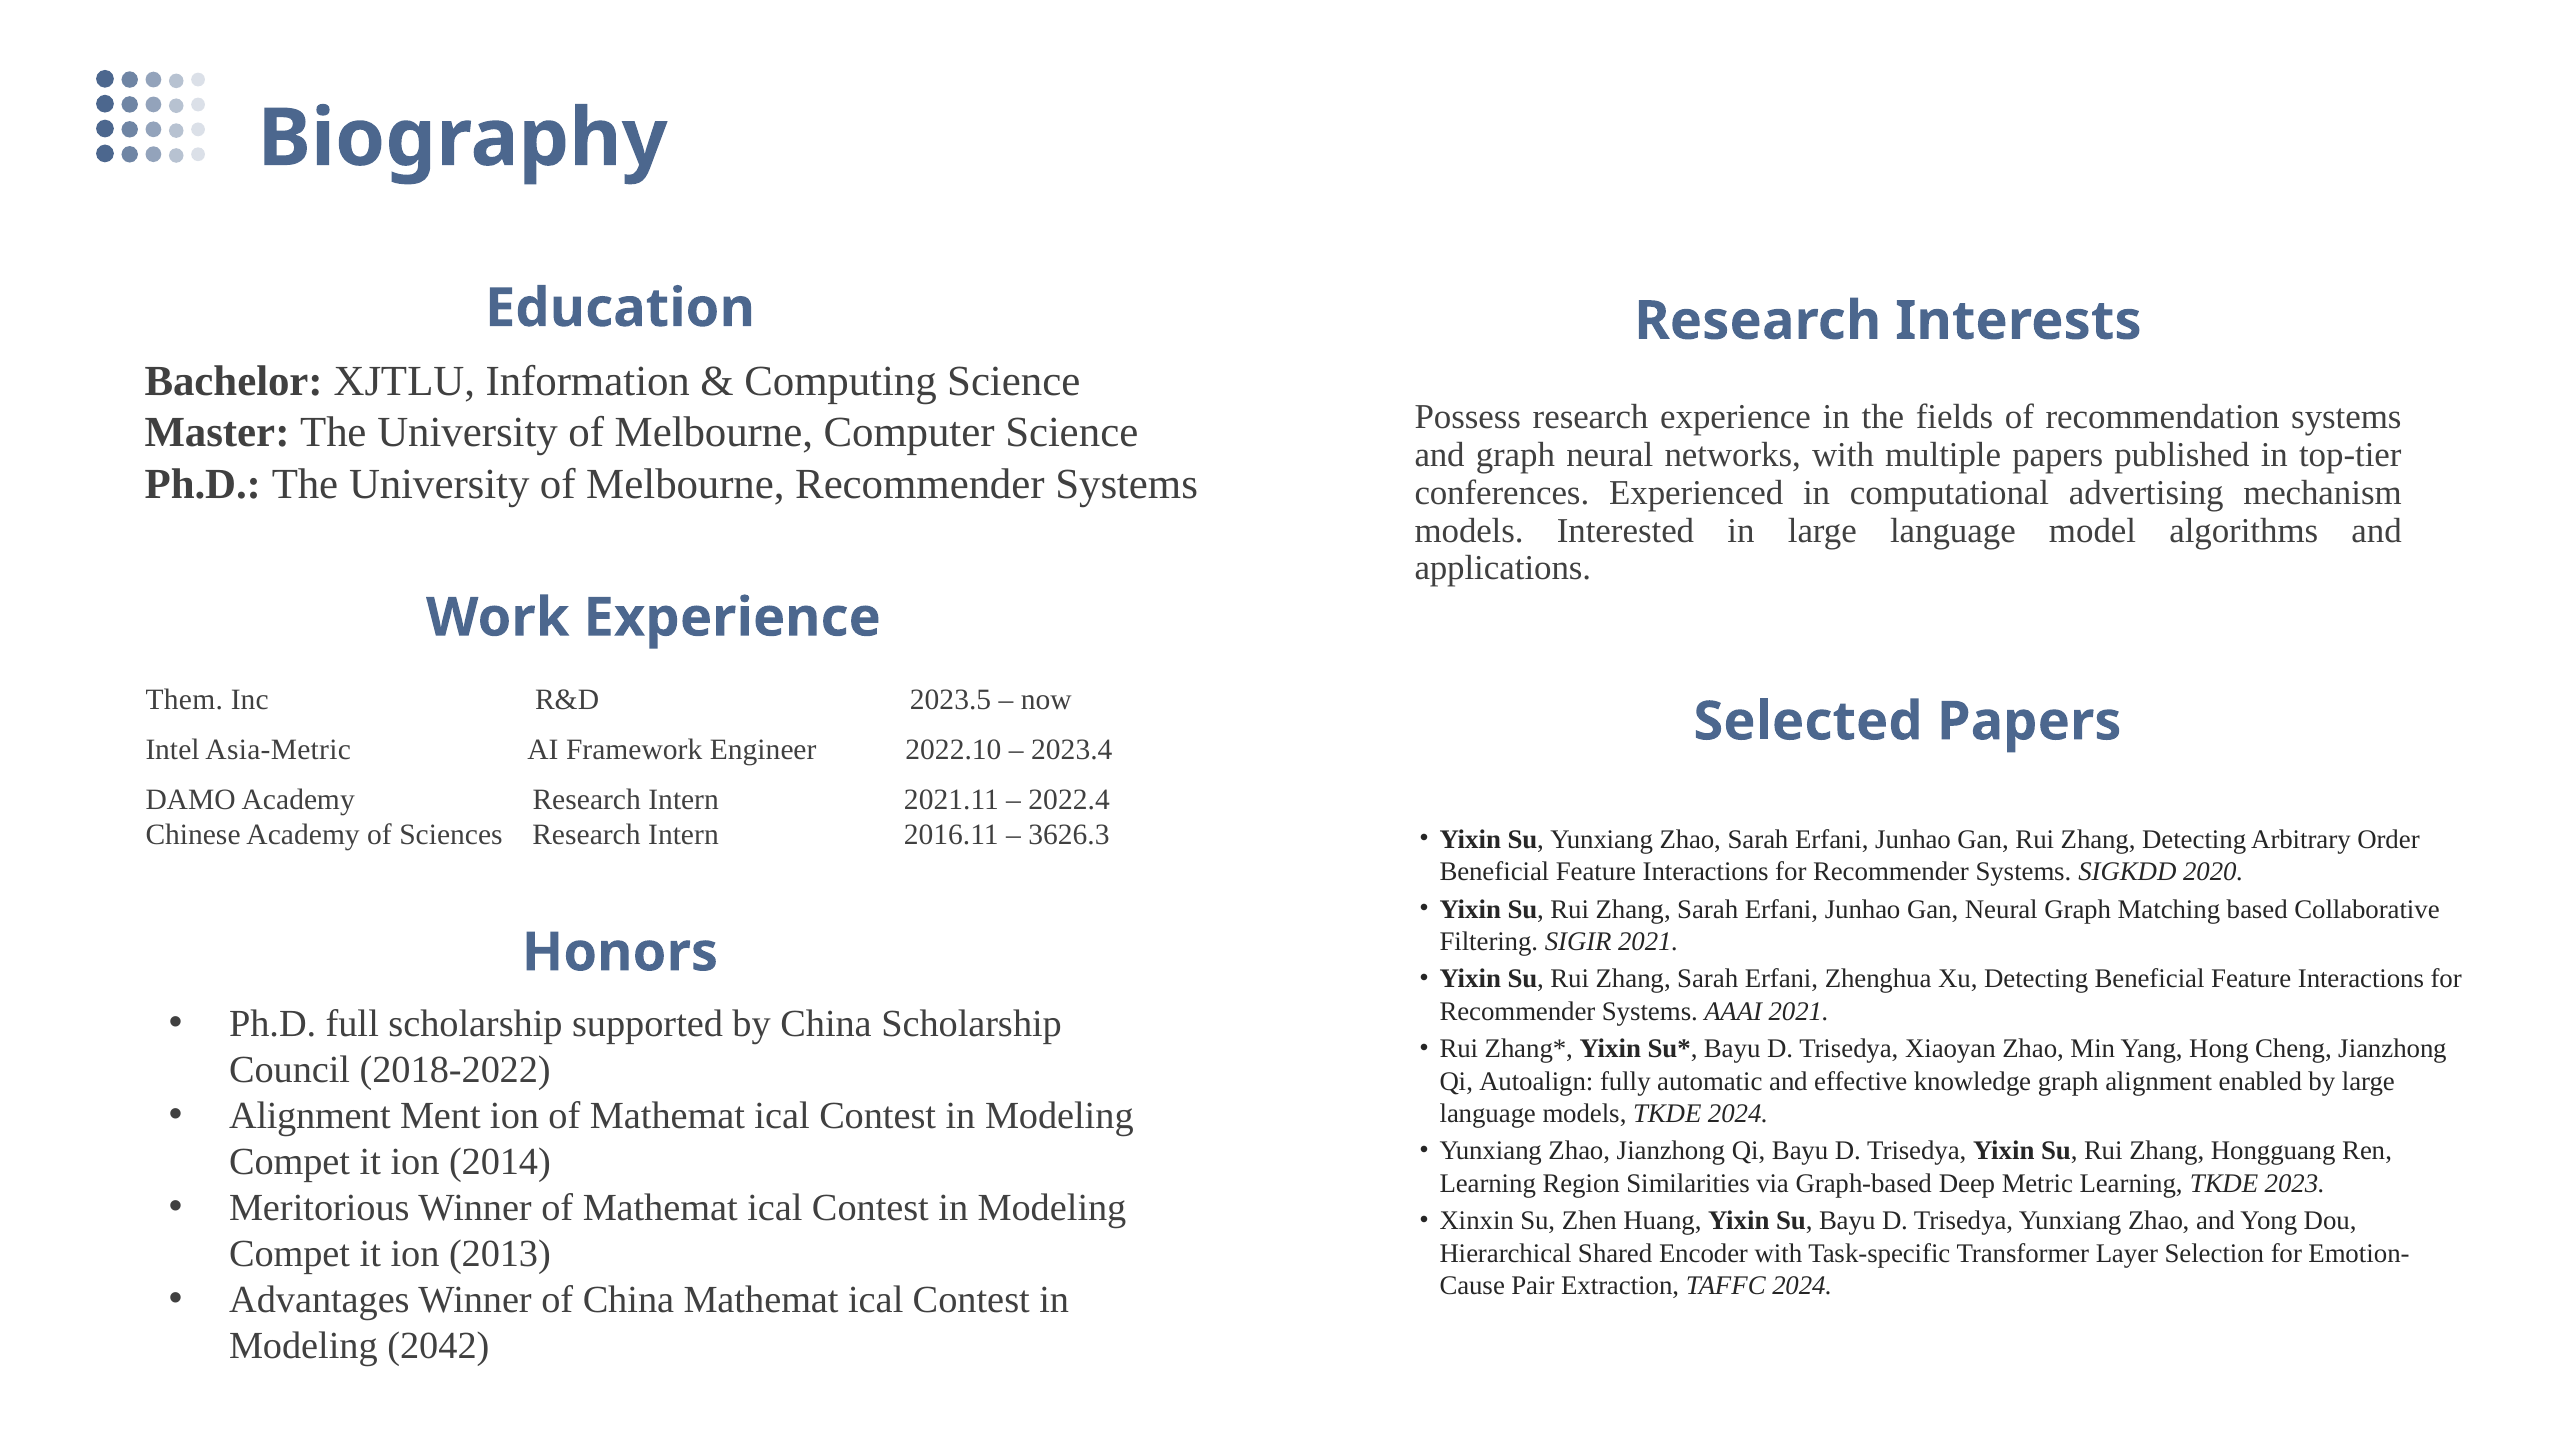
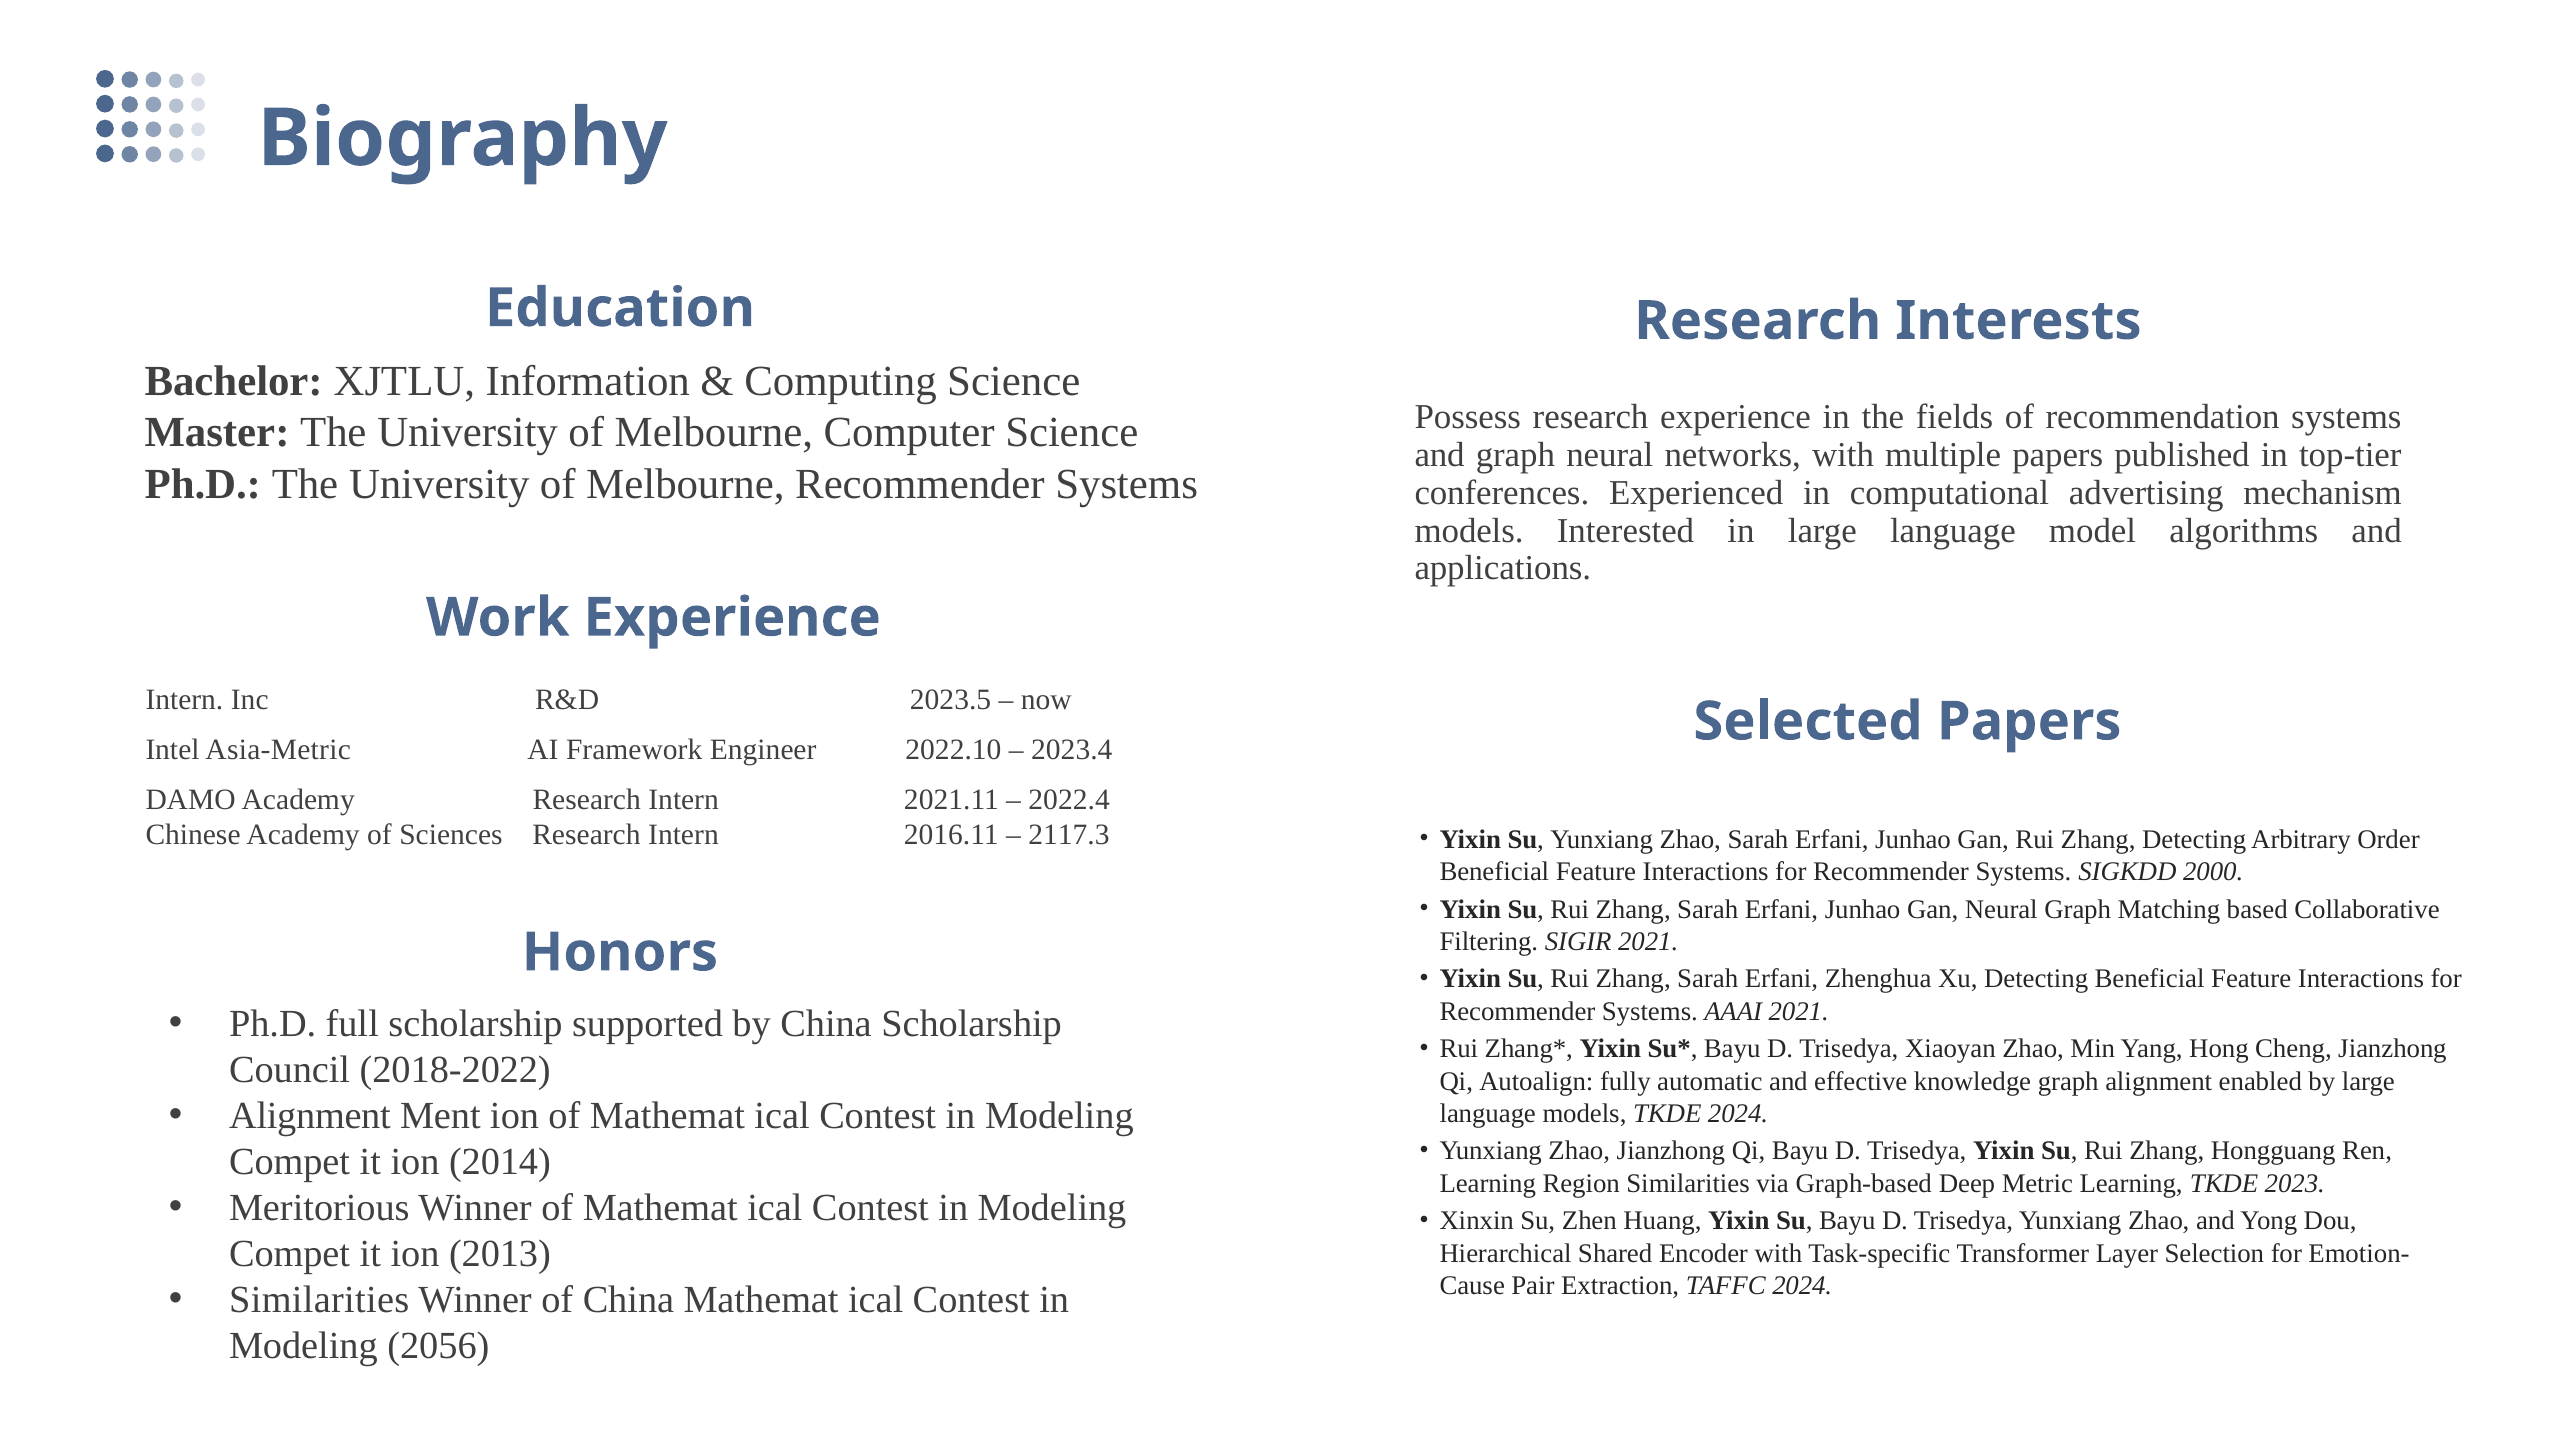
Them: Them -> Intern (184, 700)
3626.3: 3626.3 -> 2117.3 (1069, 835)
2020: 2020 -> 2000 (2213, 871)
Advantages: Advantages -> Similarities (319, 1300)
2042: 2042 -> 2056 (438, 1346)
